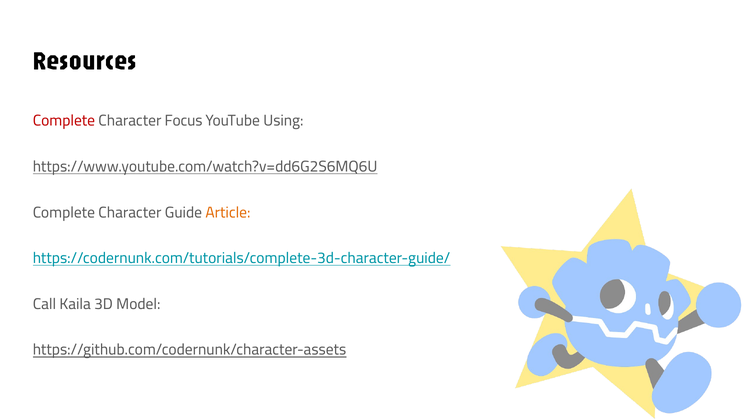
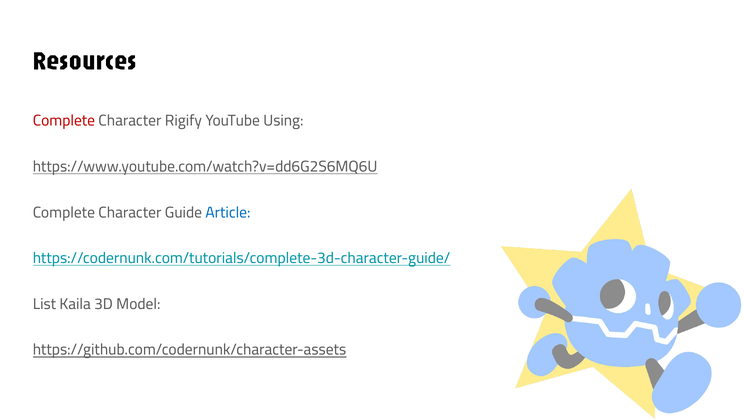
Focus: Focus -> Rigify (183, 121)
Article colour: orange -> blue (228, 212)
Call: Call -> List (44, 304)
